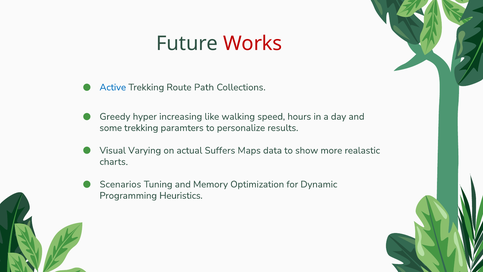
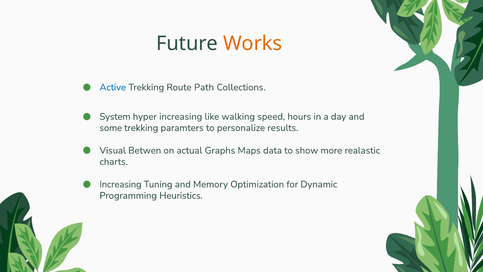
Works colour: red -> orange (253, 43)
Greedy: Greedy -> System (115, 116)
Varying: Varying -> Betwen (145, 150)
Suffers: Suffers -> Graphs (220, 150)
Scenarios: Scenarios -> Increasing (121, 184)
